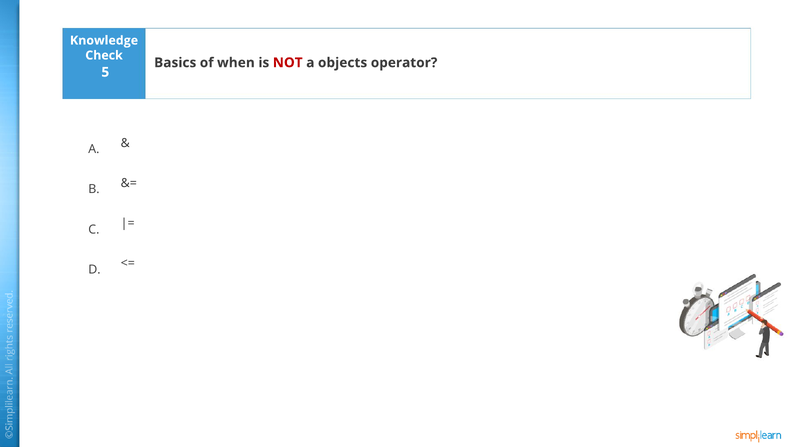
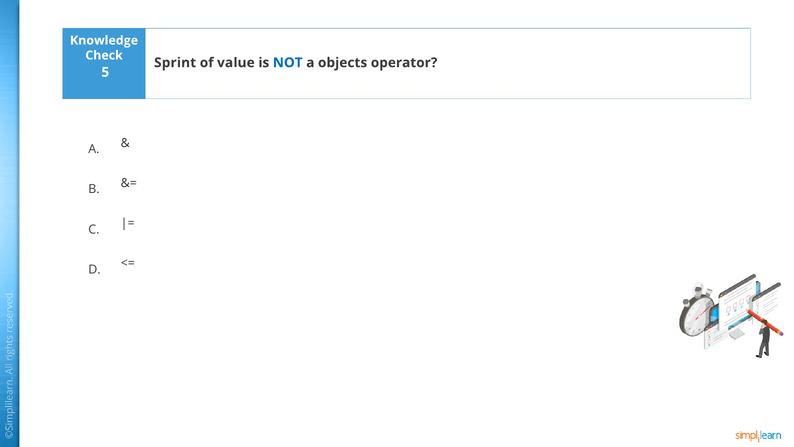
Basics: Basics -> Sprint (175, 63)
when: when -> value (236, 63)
NOT colour: red -> blue (288, 63)
